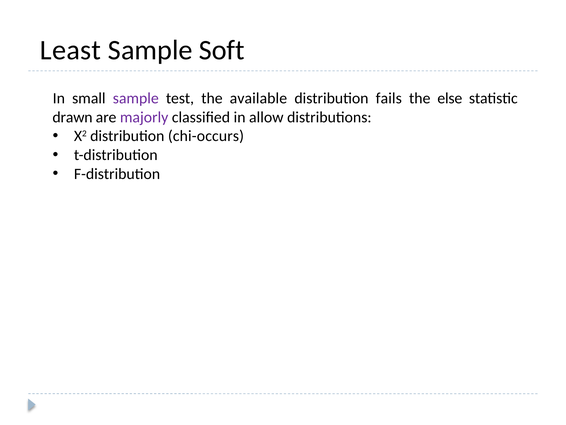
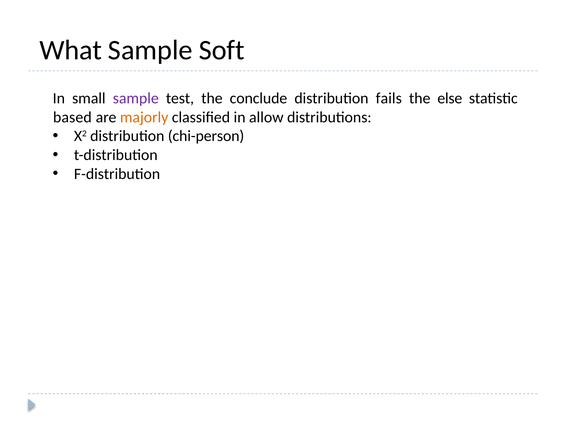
Least: Least -> What (71, 50)
available: available -> conclude (258, 98)
drawn: drawn -> based (72, 117)
majorly colour: purple -> orange (144, 117)
chi-occurs: chi-occurs -> chi-person (206, 136)
